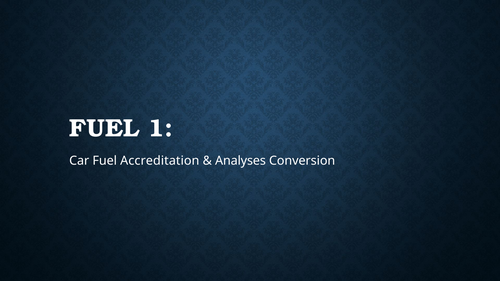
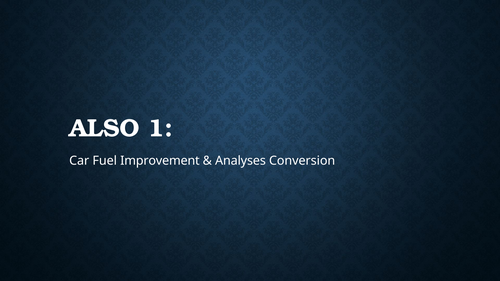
FUEL: FUEL -> ALSO (104, 128)
Accreditation: Accreditation -> Improvement (160, 161)
